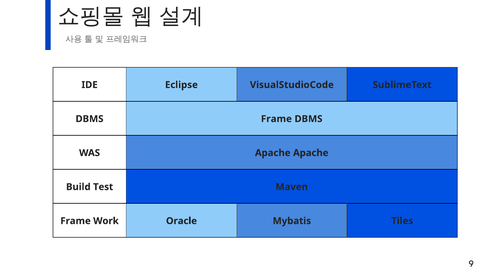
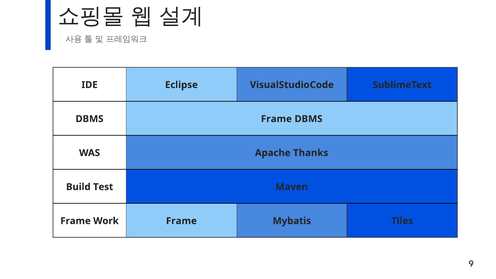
Apache Apache: Apache -> Thanks (311, 153)
Work Oracle: Oracle -> Frame (181, 221)
